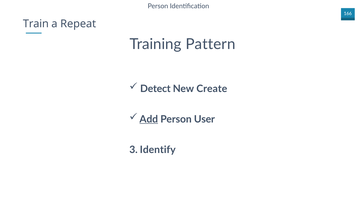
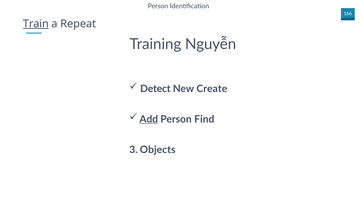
Train underline: none -> present (36, 24)
Pattern: Pattern -> Nguyễn (211, 44)
User: User -> Find (204, 119)
Identify: Identify -> Objects (158, 150)
